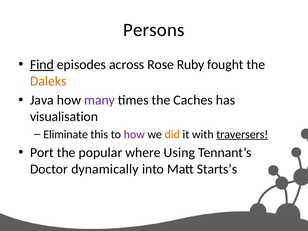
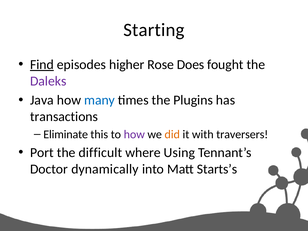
Persons: Persons -> Starting (154, 30)
across: across -> higher (127, 65)
Ruby: Ruby -> Does (191, 65)
Daleks colour: orange -> purple (48, 81)
many colour: purple -> blue (100, 100)
Caches: Caches -> Plugins (193, 100)
visualisation: visualisation -> transactions (64, 117)
traversers underline: present -> none (242, 134)
popular: popular -> difficult (100, 153)
